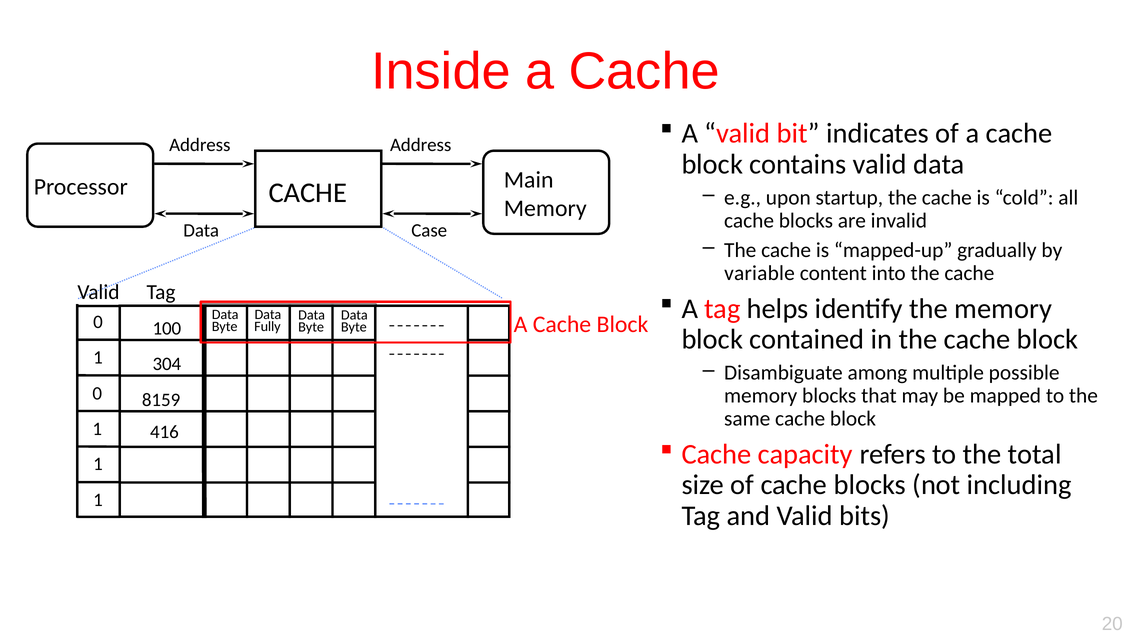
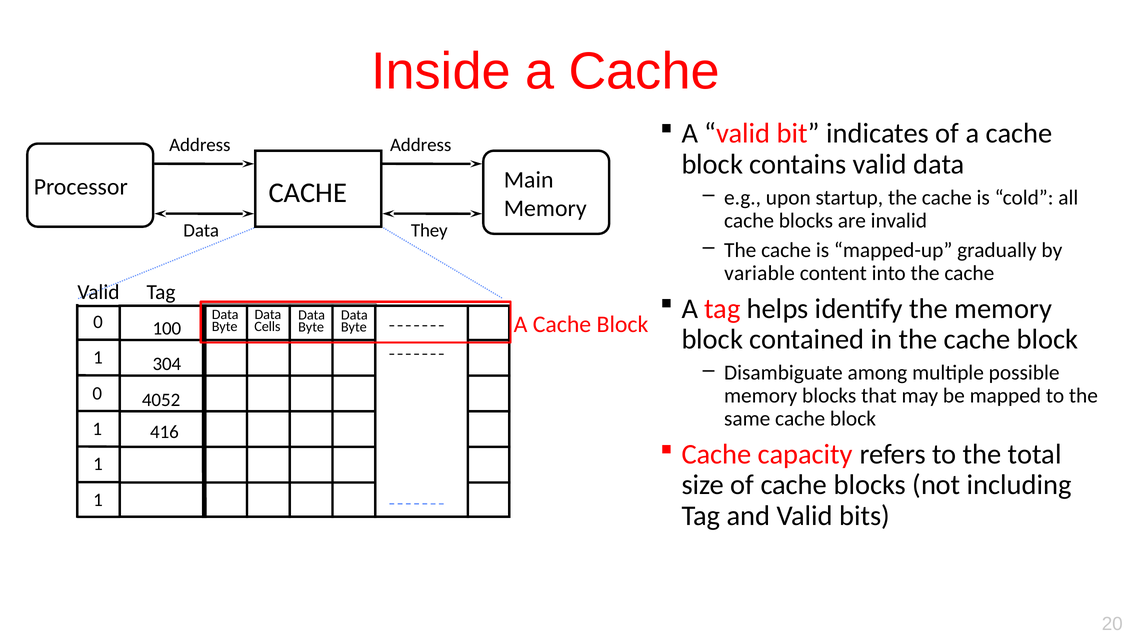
Case: Case -> They (429, 231)
Fully: Fully -> Cells (267, 327)
8159: 8159 -> 4052 (161, 400)
